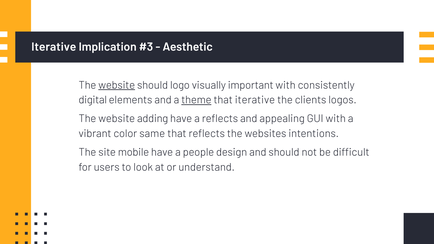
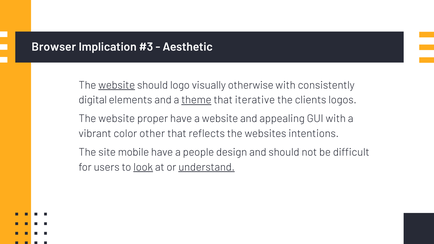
Iterative: Iterative -> Browser (54, 47)
important: important -> otherwise (251, 85)
adding: adding -> proper (153, 119)
a reflects: reflects -> website (220, 119)
same: same -> other (152, 134)
look underline: none -> present (143, 167)
understand underline: none -> present (207, 167)
